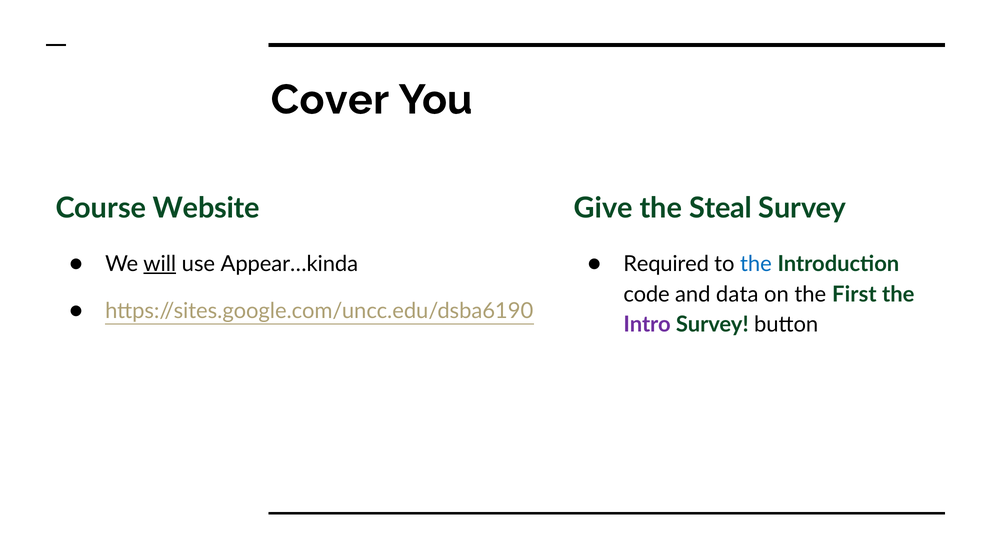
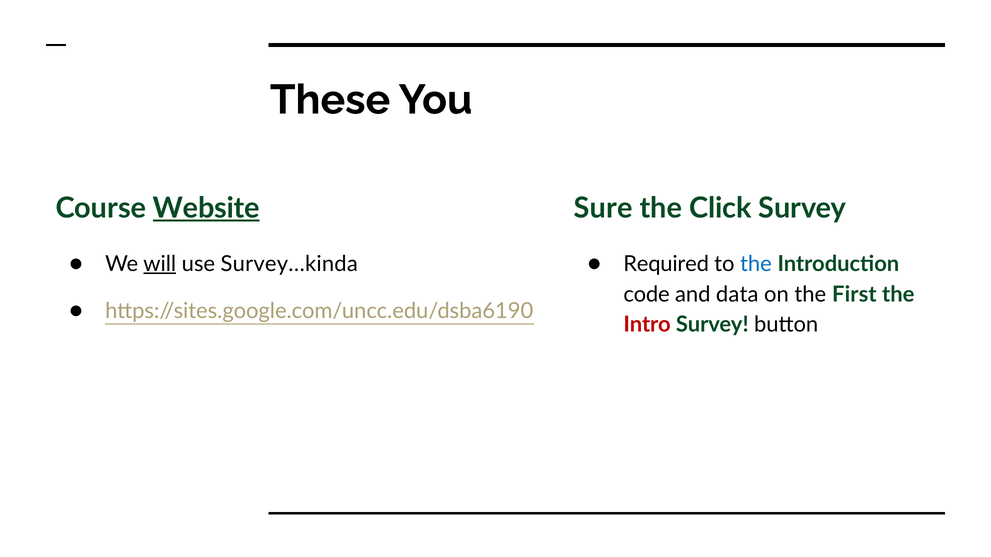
Cover: Cover -> These (330, 100)
Website underline: none -> present (206, 208)
Give: Give -> Sure (603, 208)
Steal: Steal -> Click (720, 208)
Appear…kinda: Appear…kinda -> Survey…kinda (289, 264)
Intro colour: purple -> red (647, 325)
